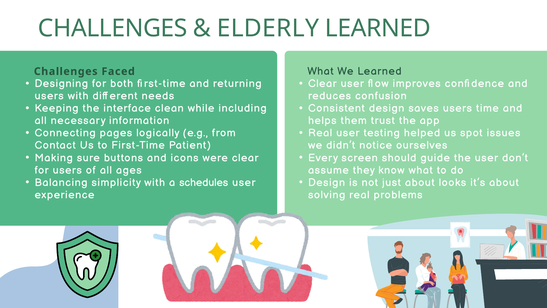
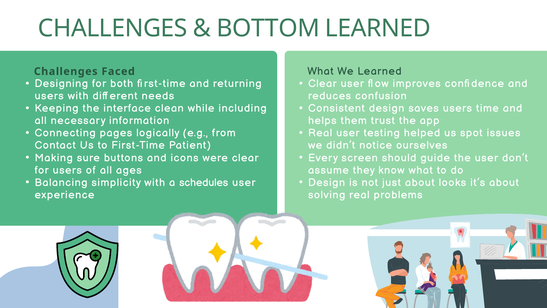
ELDERLY: ELDERLY -> BOTTOM (268, 28)
